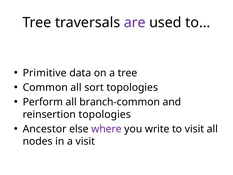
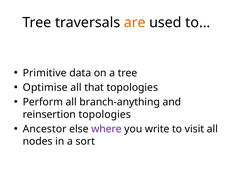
are colour: purple -> orange (135, 23)
Common: Common -> Optimise (45, 87)
sort: sort -> that (94, 87)
branch-common: branch-common -> branch-anything (120, 102)
a visit: visit -> sort (85, 141)
